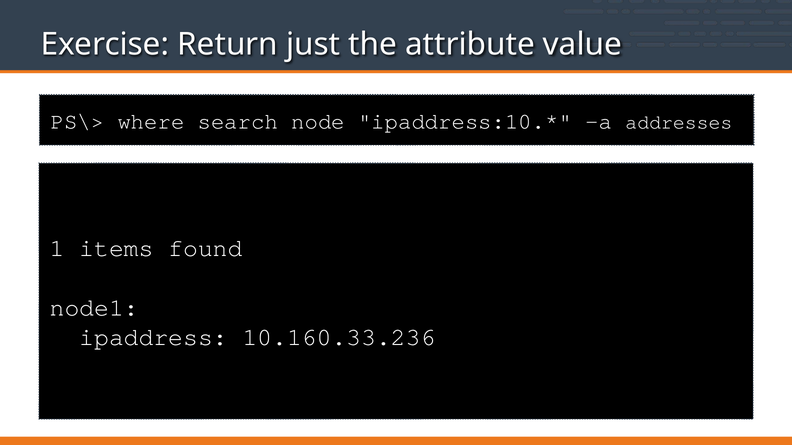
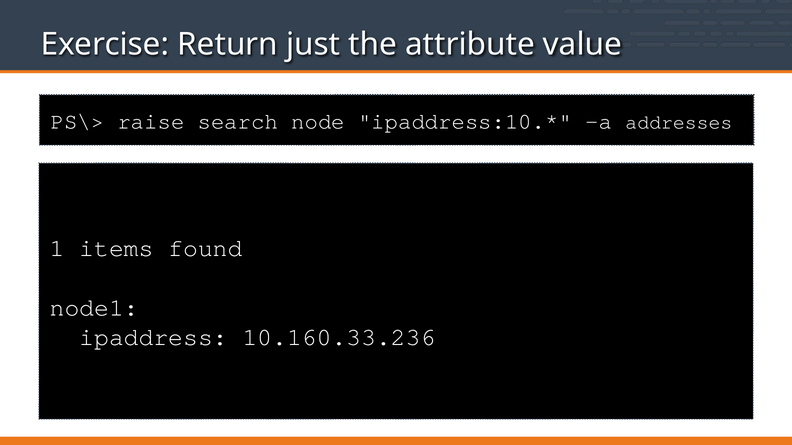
where: where -> raise (151, 122)
